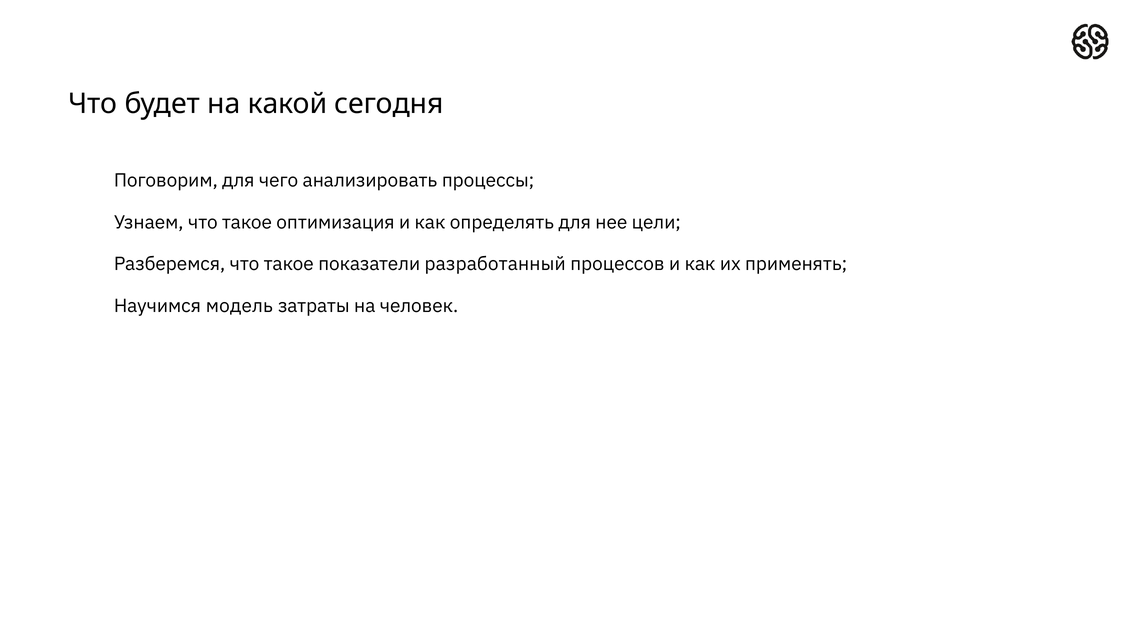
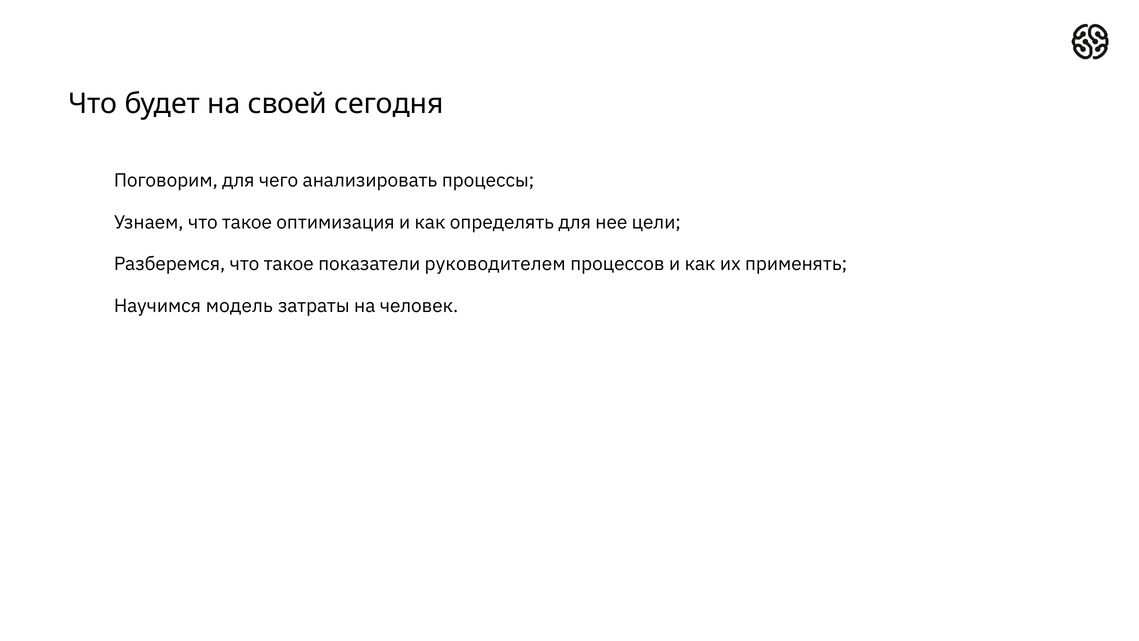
какой: какой -> своей (288, 104)
разработанный: разработанный -> руководителем (495, 264)
